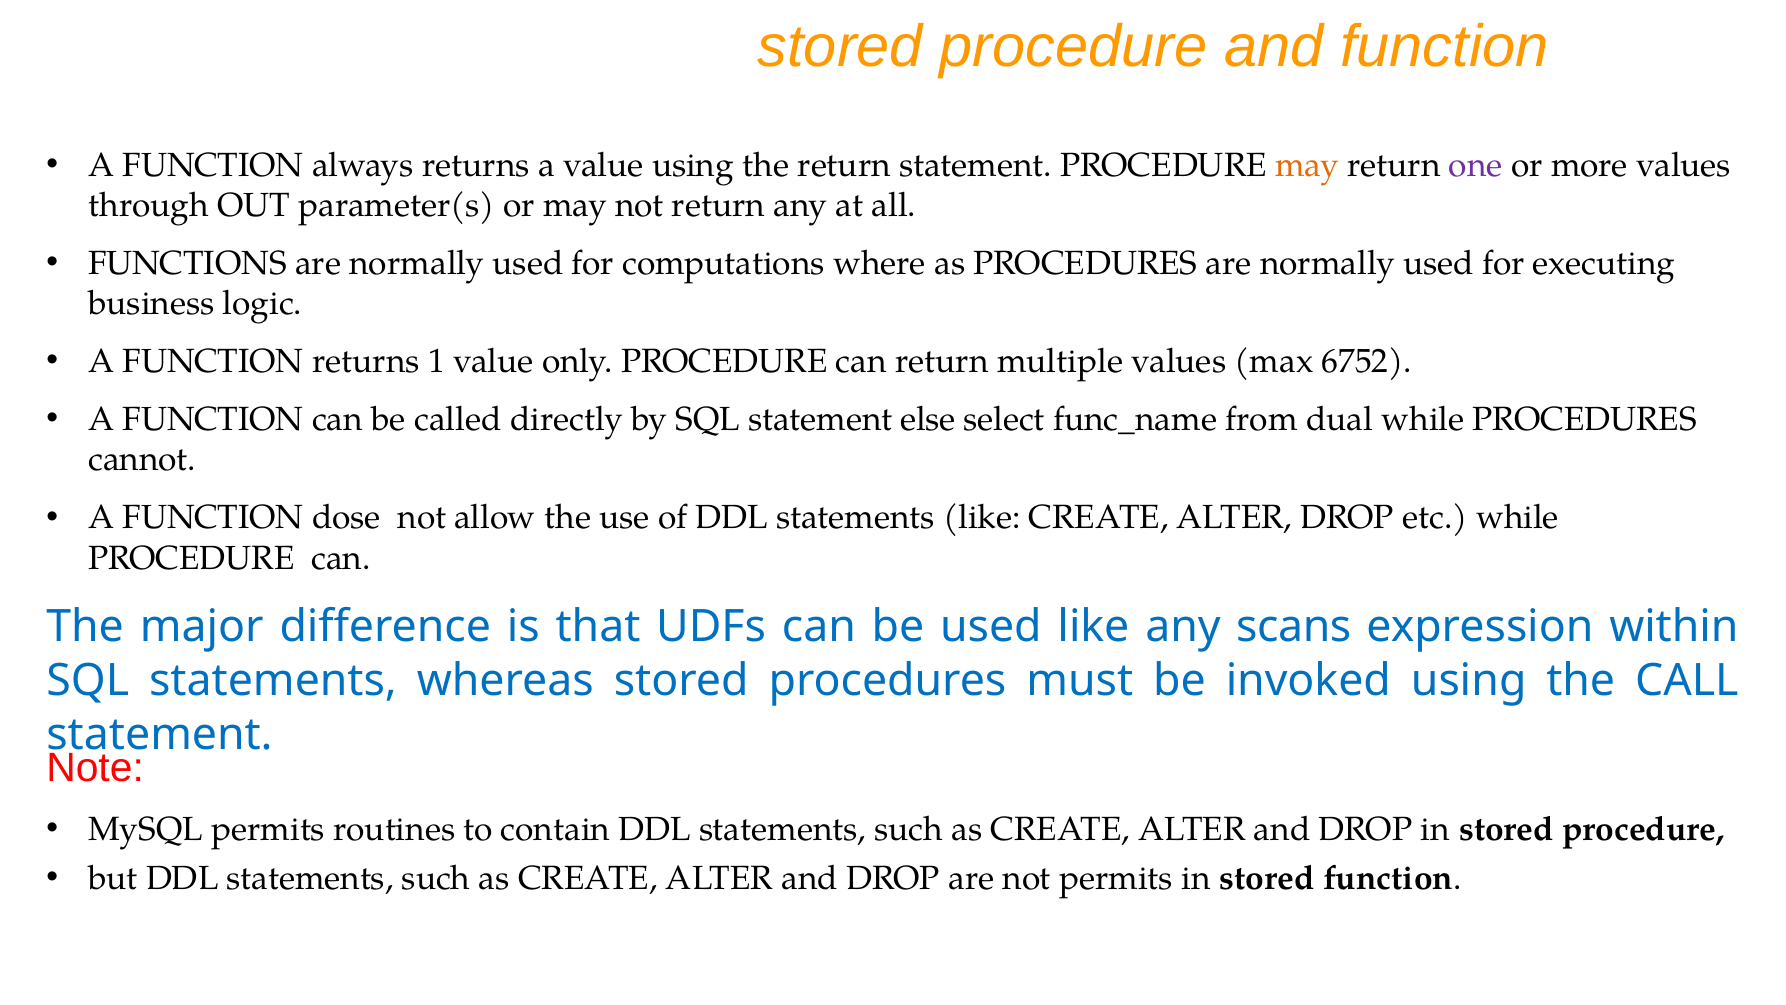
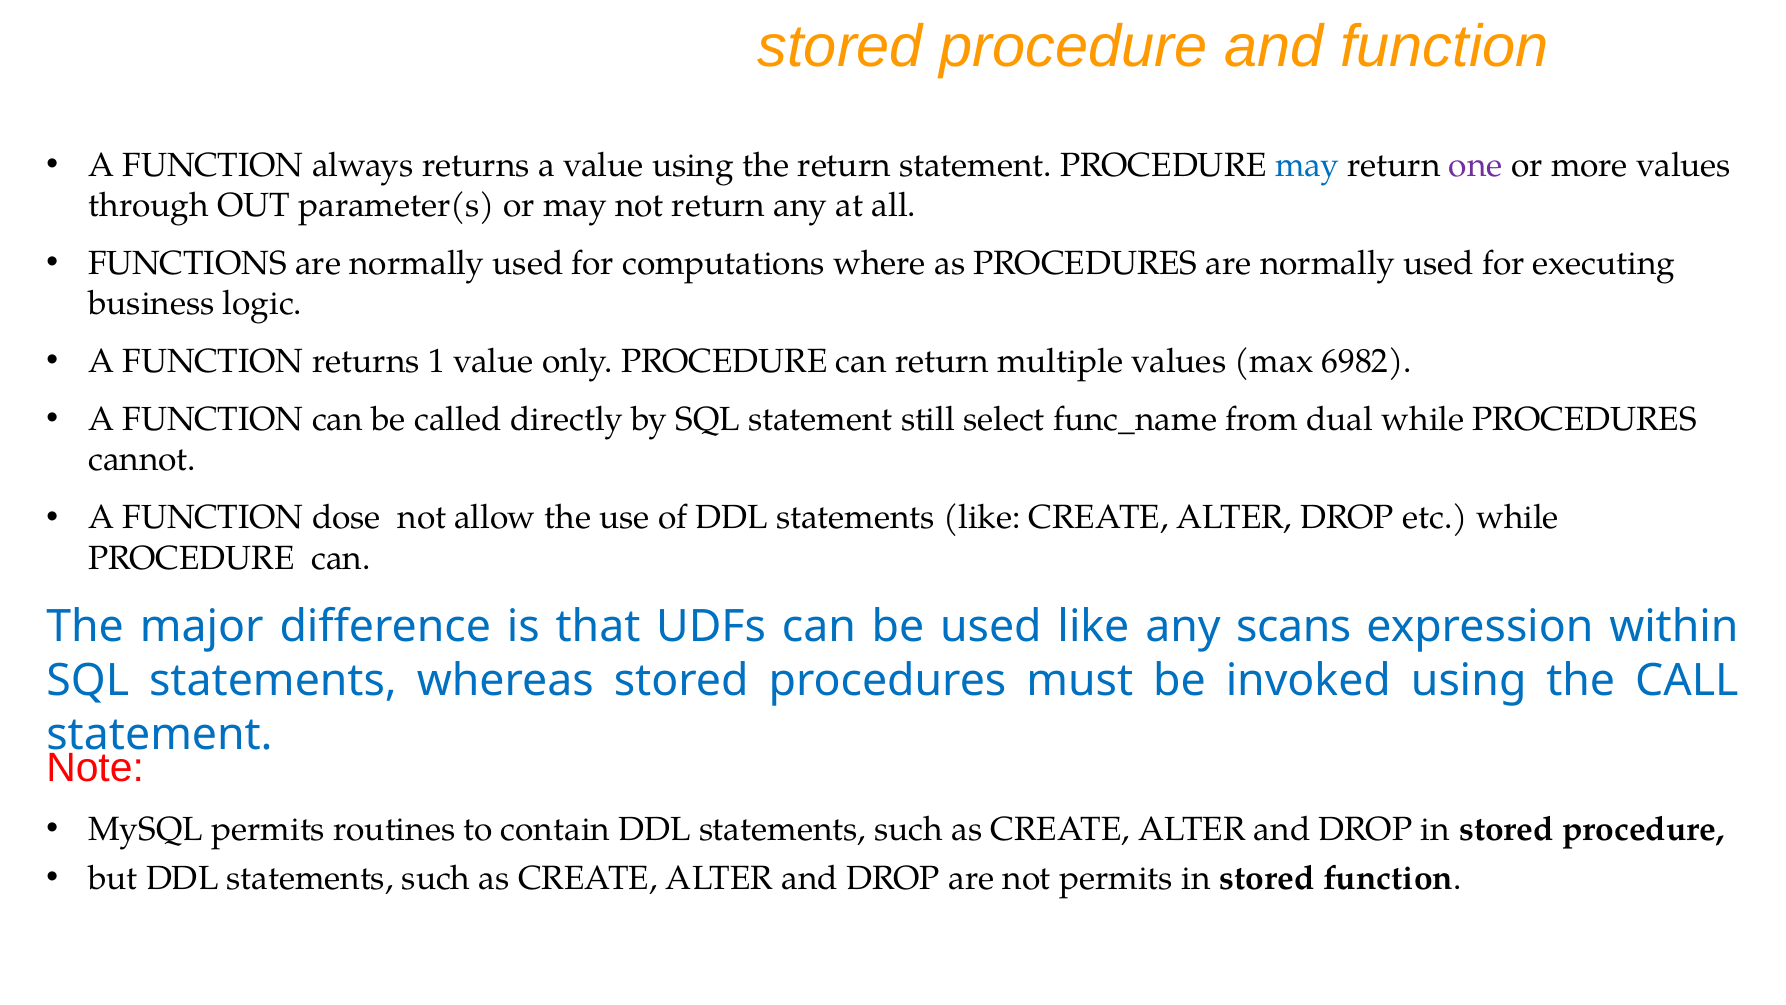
may colour: orange -> blue (1307, 165)
6752: 6752 -> 6982 (1367, 361)
else: else -> still (928, 419)
